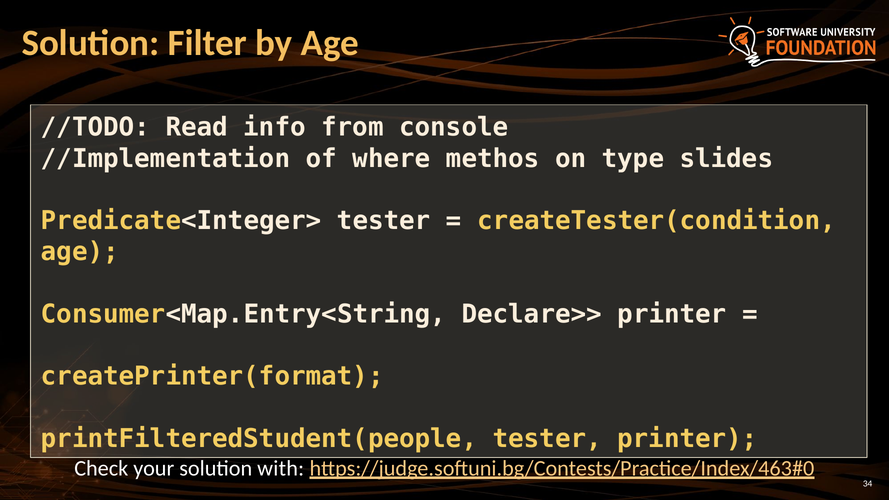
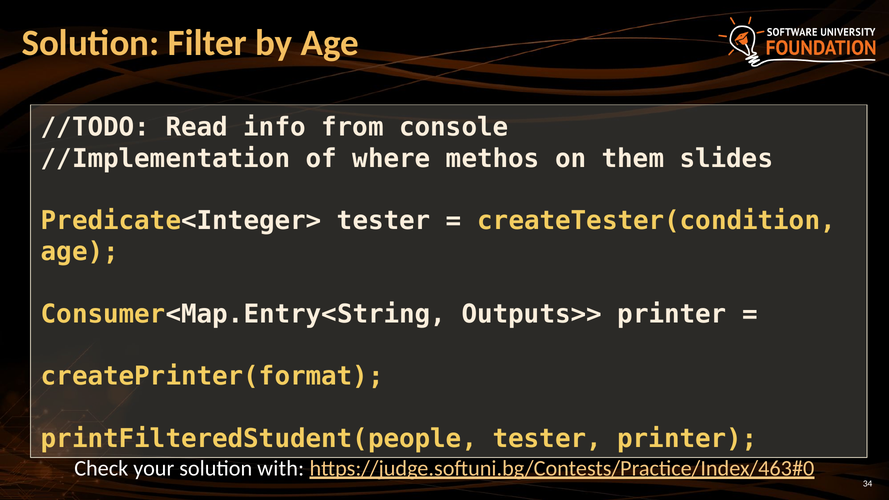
type: type -> them (633, 159)
Declare>>: Declare>> -> Outputs>> (532, 314)
